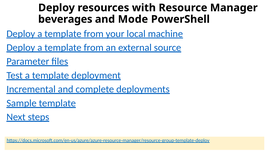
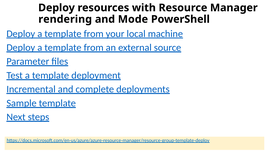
beverages: beverages -> rendering (65, 19)
